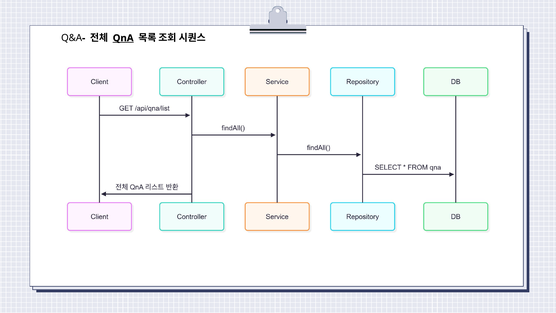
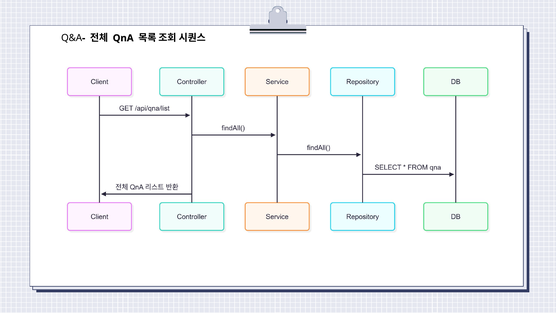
QnA underline: present -> none (123, 38)
